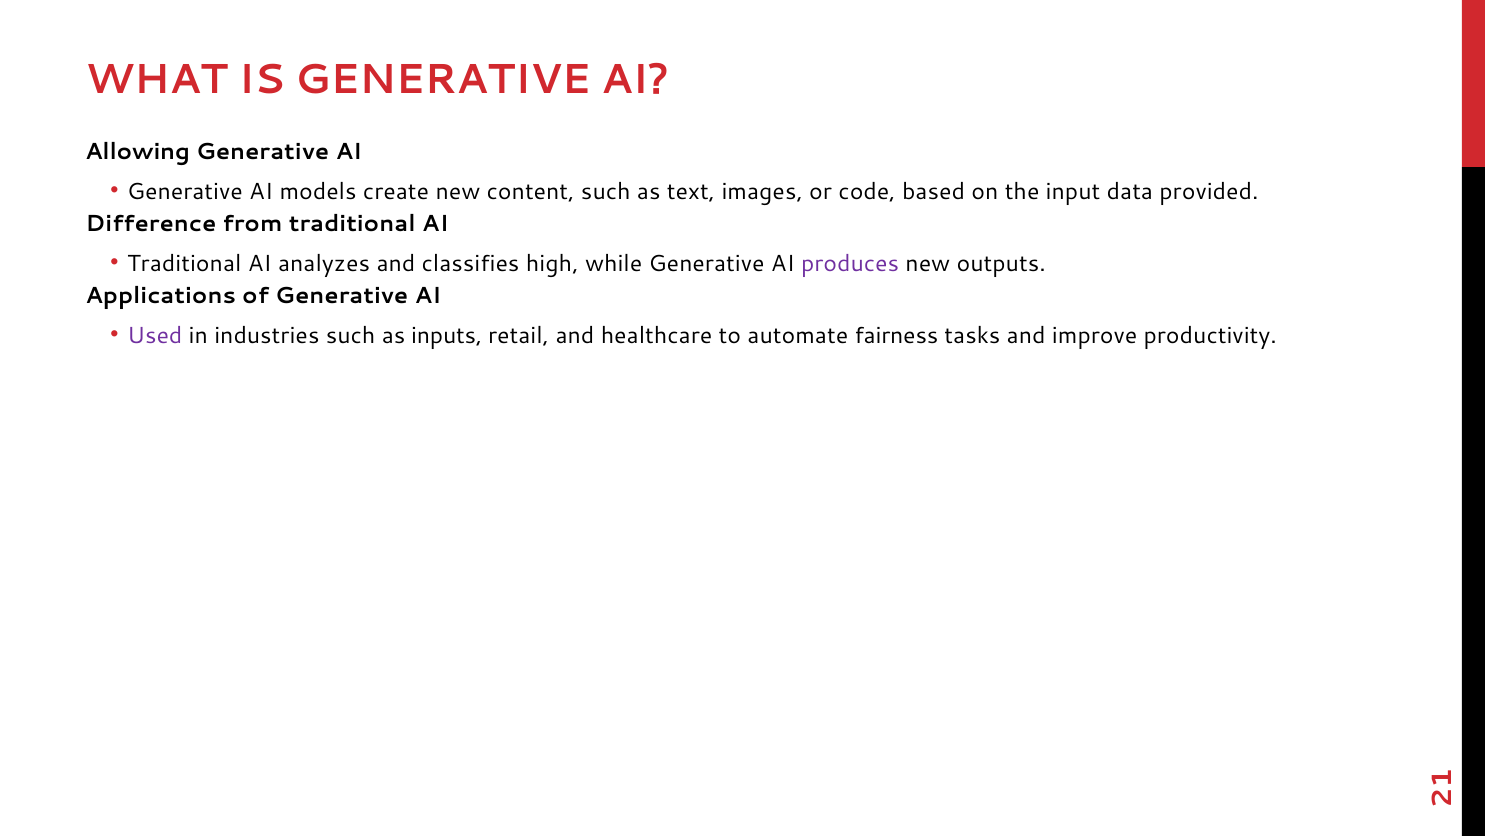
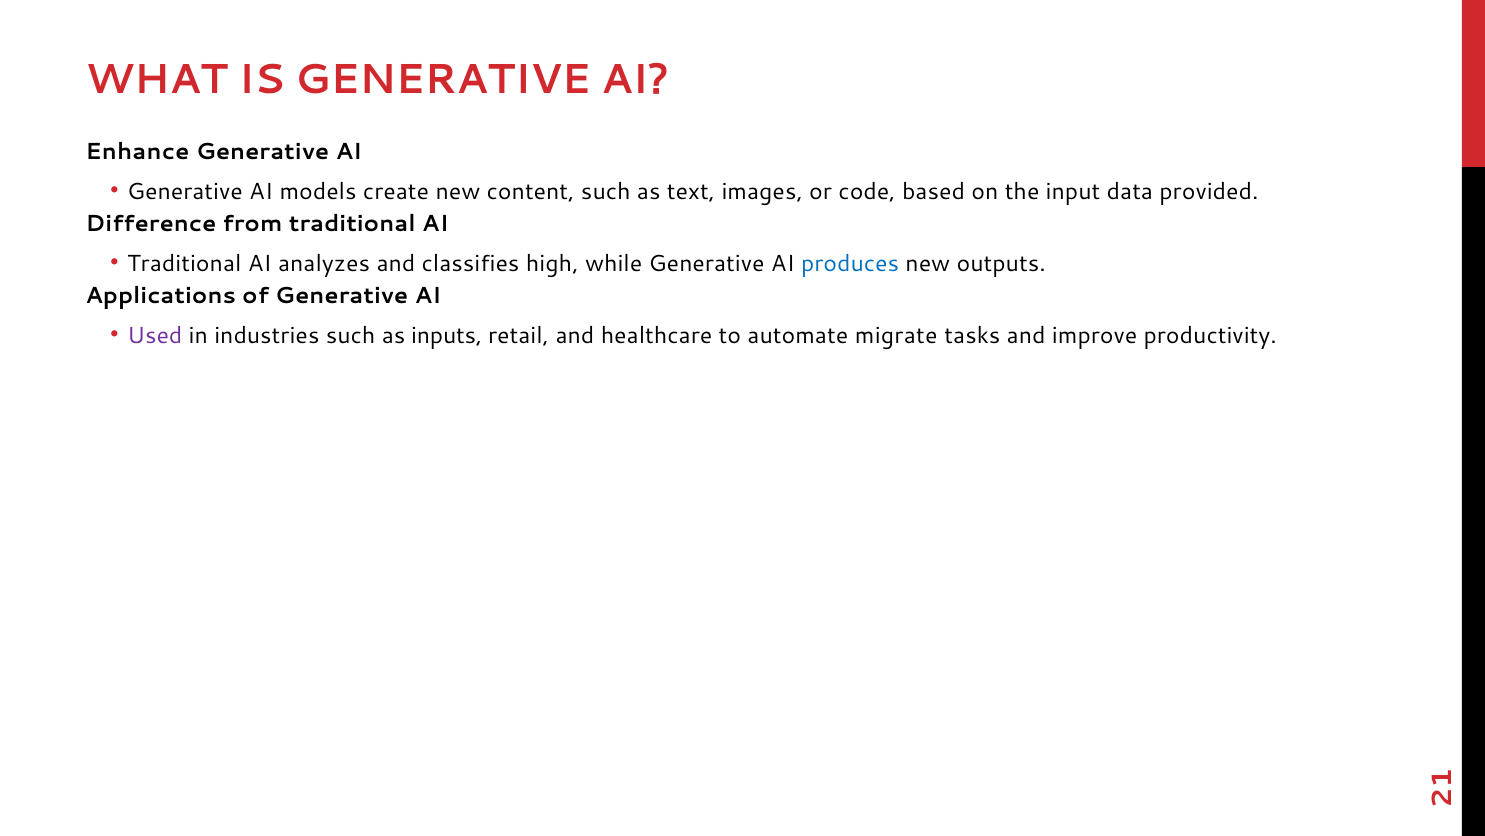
Allowing: Allowing -> Enhance (137, 152)
produces colour: purple -> blue (850, 263)
fairness: fairness -> migrate (896, 335)
